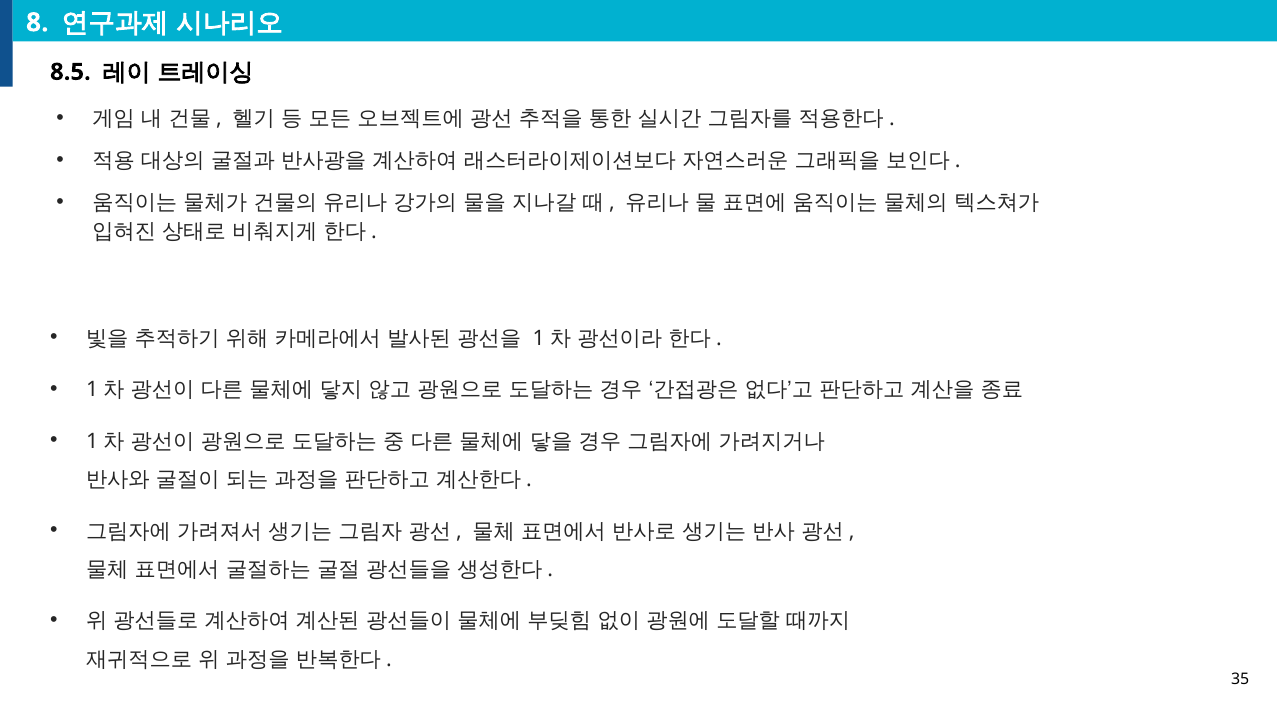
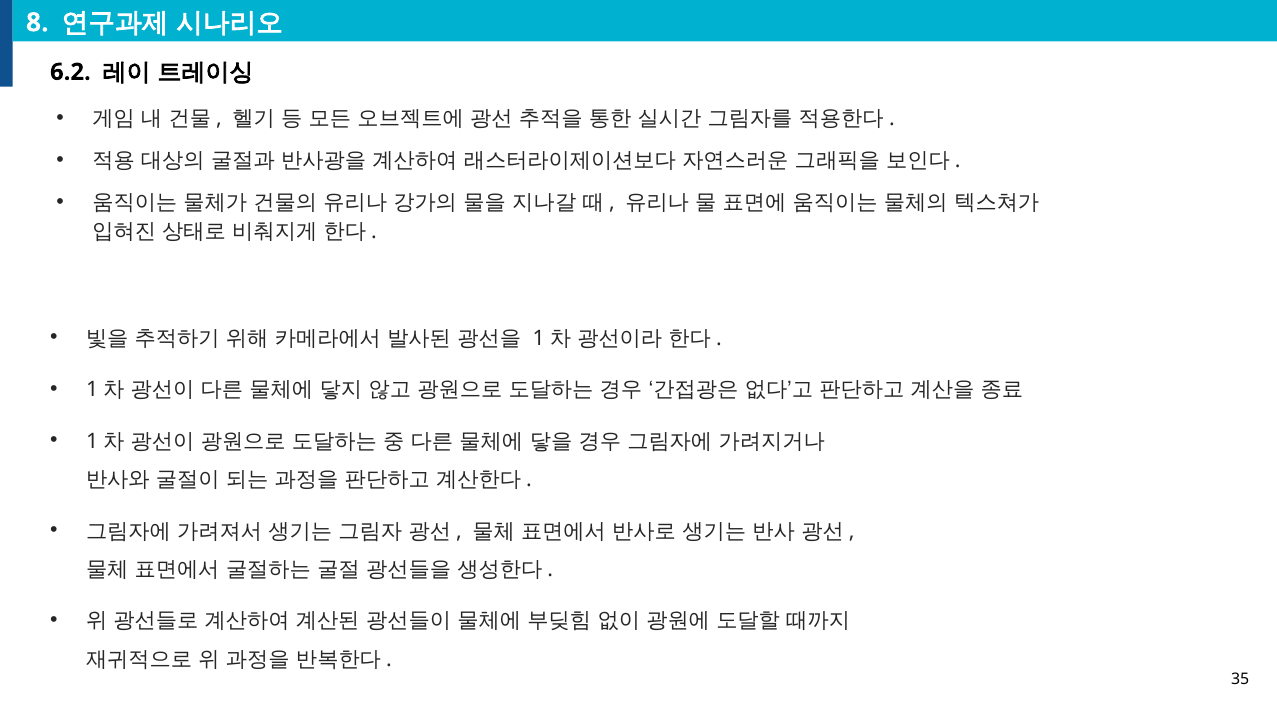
8.5: 8.5 -> 6.2 (70, 72)
